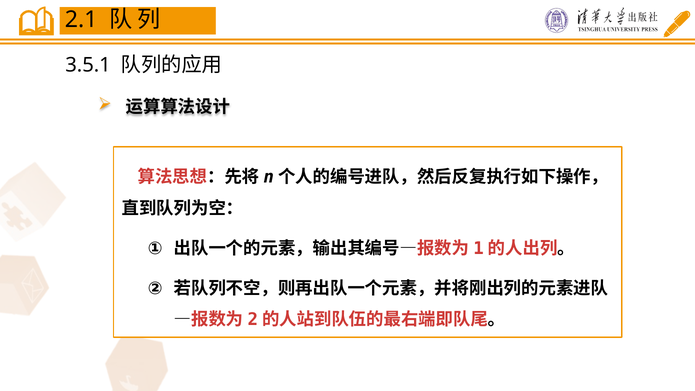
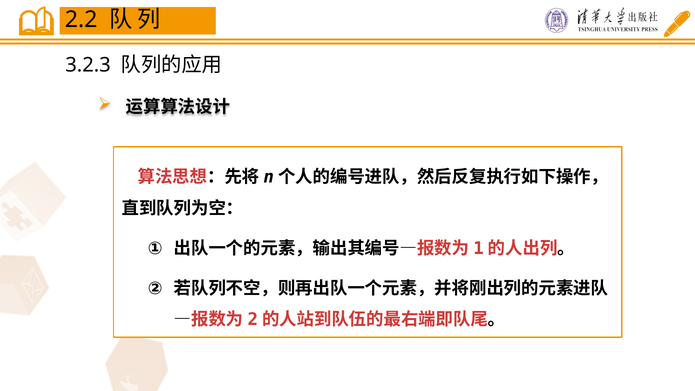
2.1: 2.1 -> 2.2 (81, 20)
3.5.1: 3.5.1 -> 3.2.3 (88, 65)
